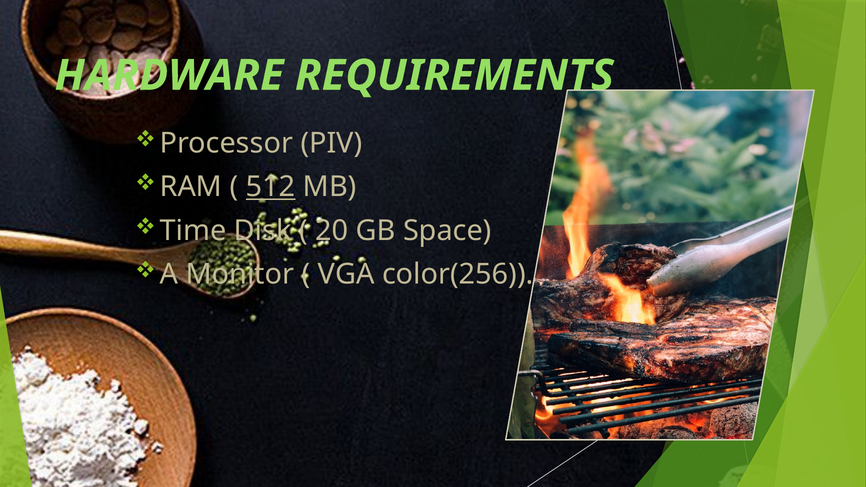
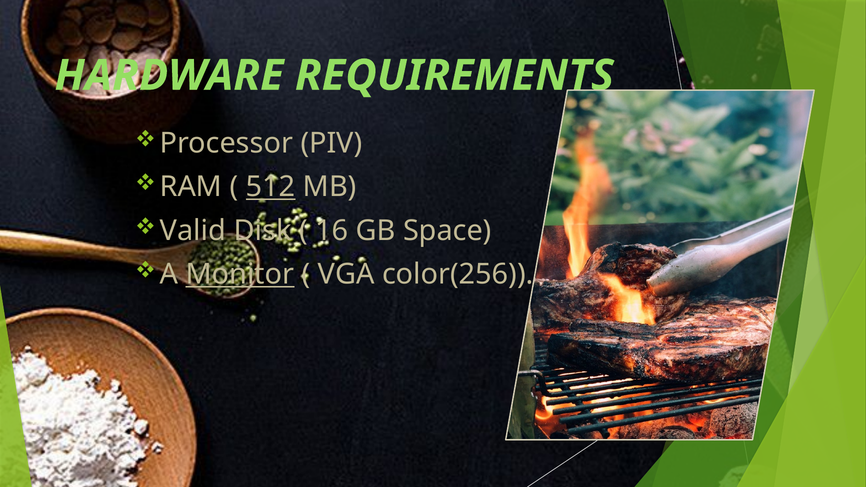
Time: Time -> Valid (193, 231)
20: 20 -> 16 (332, 231)
Monitor underline: none -> present (240, 274)
